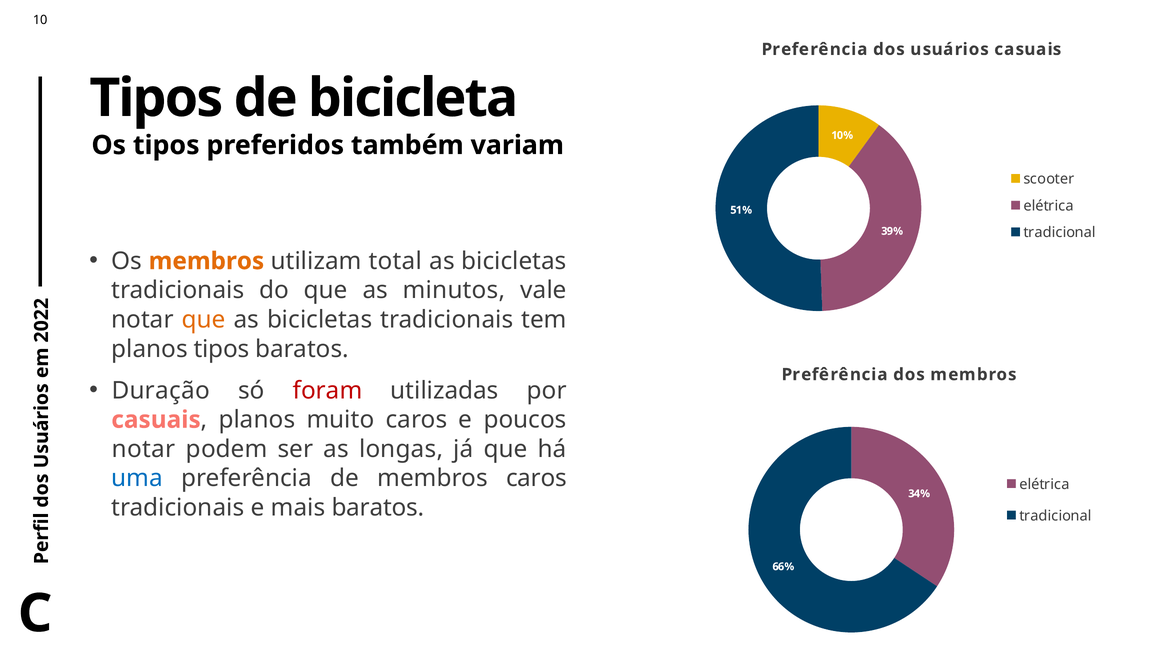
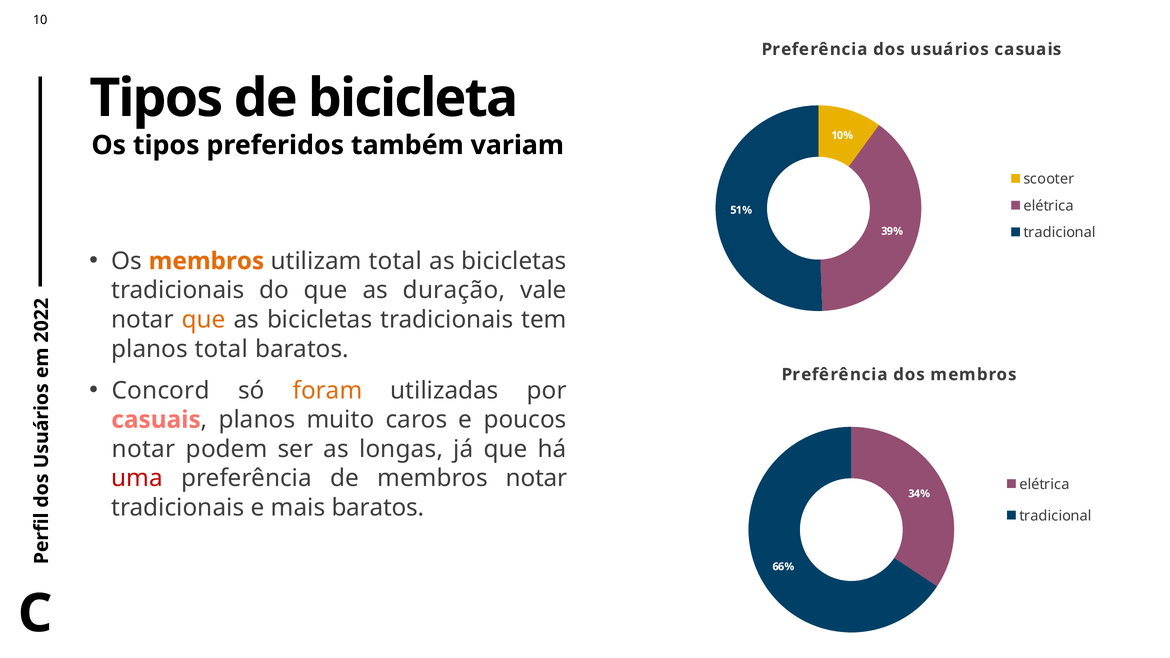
minutos: minutos -> duração (454, 290)
planos tipos: tipos -> total (221, 349)
Duração: Duração -> Concord (161, 391)
foram colour: red -> orange (328, 391)
uma colour: blue -> red (137, 478)
membros caros: caros -> notar (536, 478)
